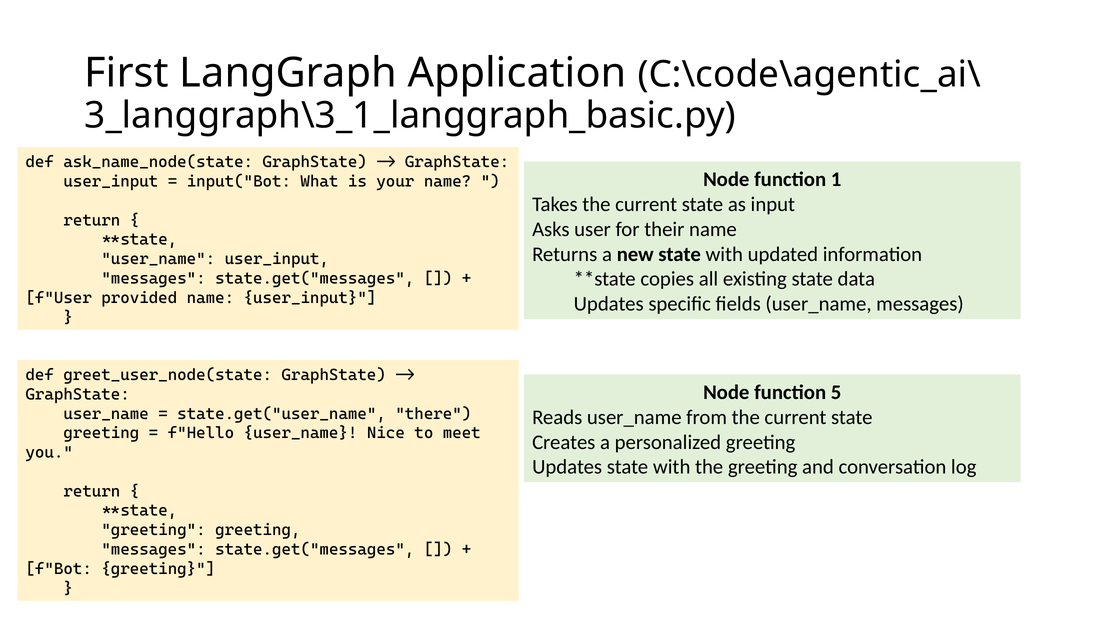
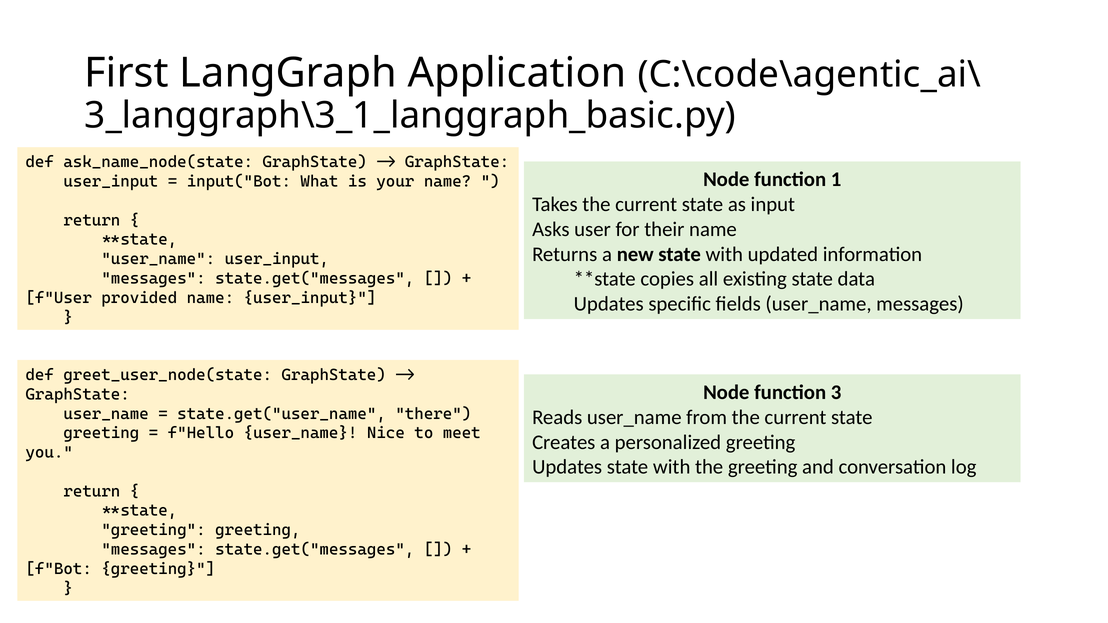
5: 5 -> 3 (836, 392)
